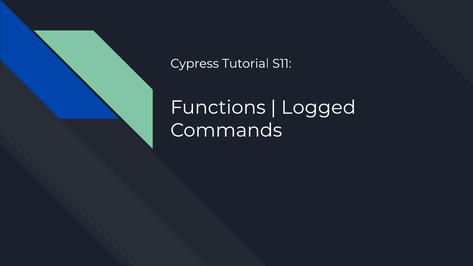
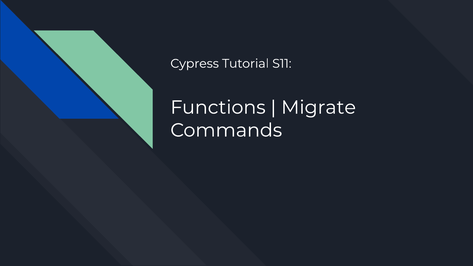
Logged: Logged -> Migrate (319, 107)
